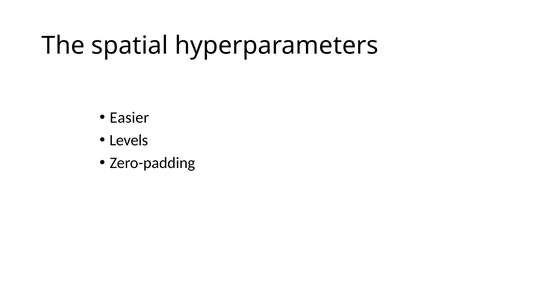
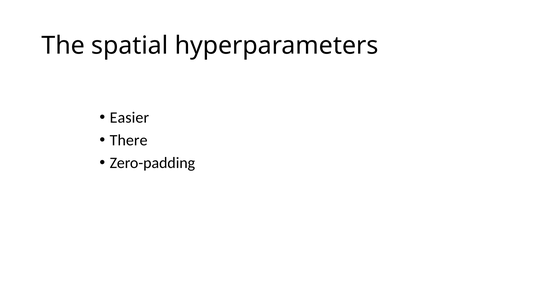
Levels: Levels -> There (129, 140)
